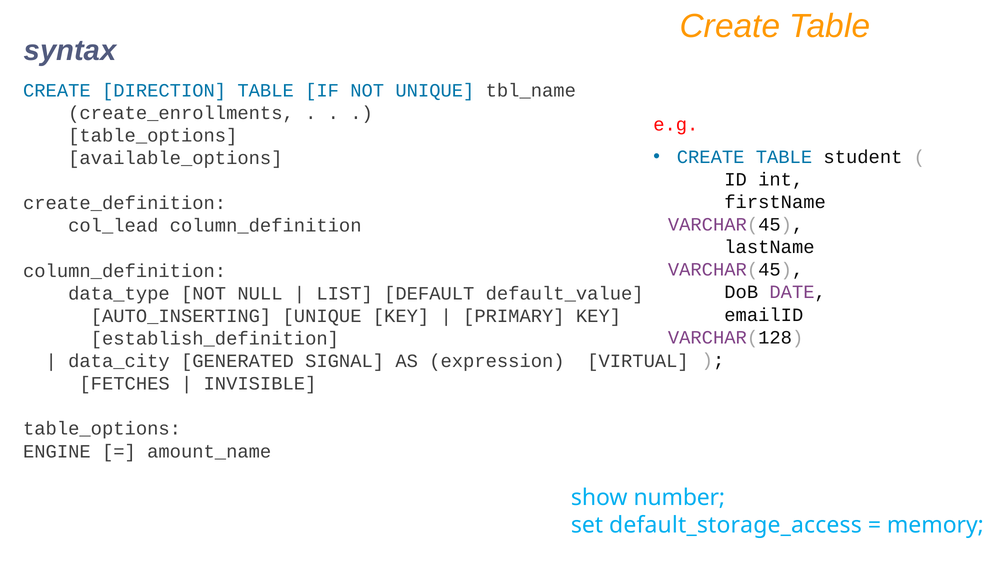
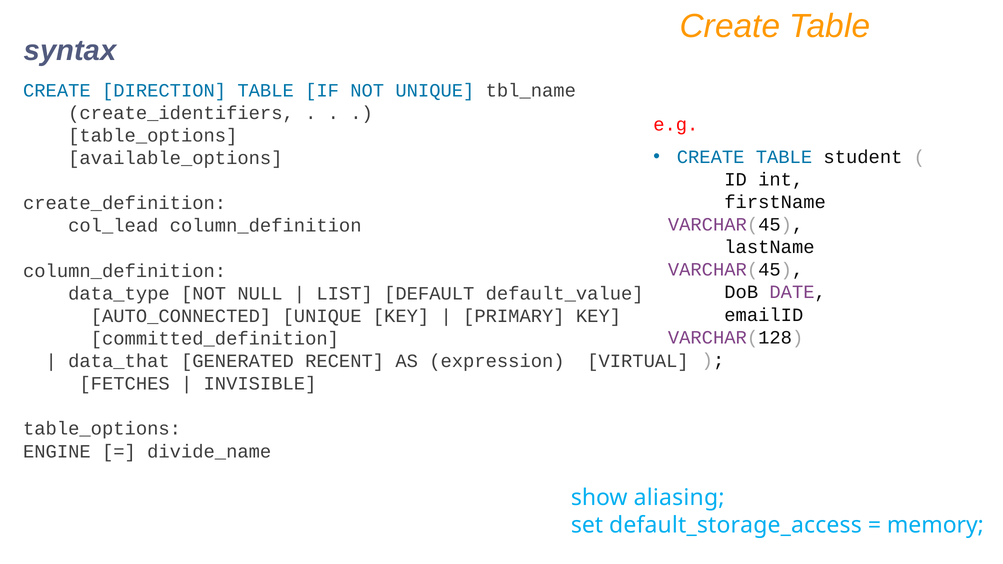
create_enrollments: create_enrollments -> create_identifiers (181, 113)
AUTO_INSERTING: AUTO_INSERTING -> AUTO_CONNECTED (181, 316)
establish_definition: establish_definition -> committed_definition (215, 339)
data_city: data_city -> data_that (119, 361)
SIGNAL: SIGNAL -> RECENT (345, 361)
amount_name: amount_name -> divide_name (209, 451)
number: number -> aliasing (679, 498)
